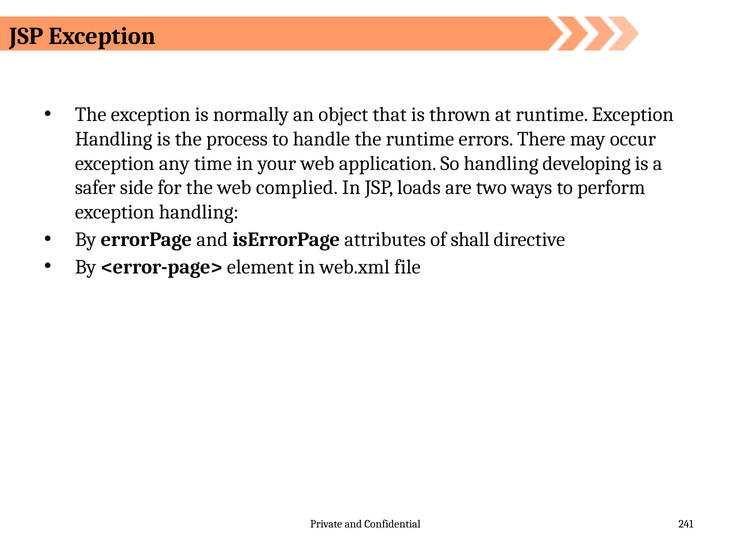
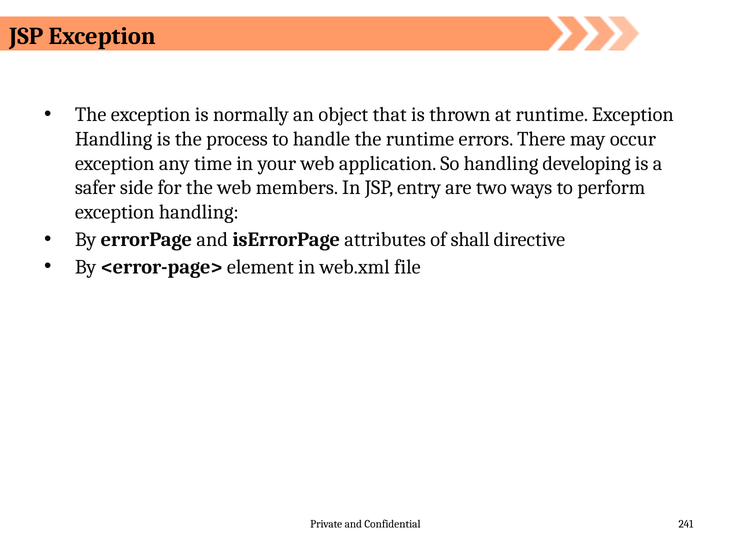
complied: complied -> members (297, 188)
loads: loads -> entry (419, 188)
